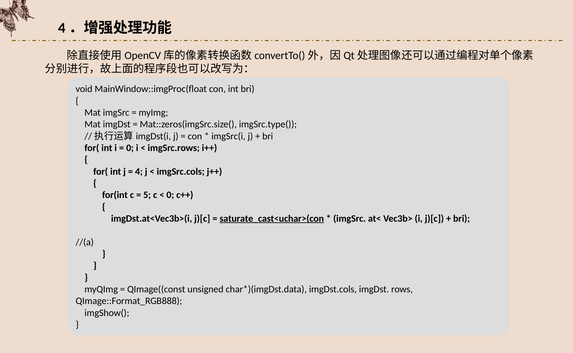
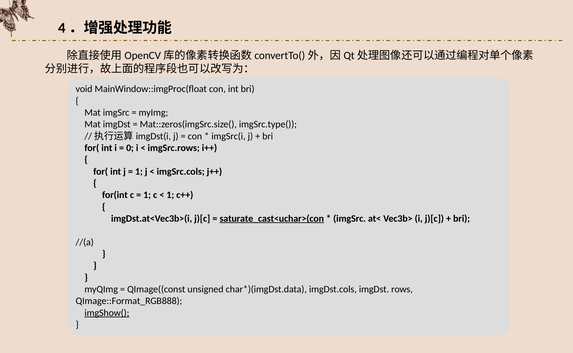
4: 4 -> 1 (139, 171)
5: 5 -> 1 (147, 195)
0: 0 -> 1 (170, 195)
imgShow( underline: none -> present (107, 312)
